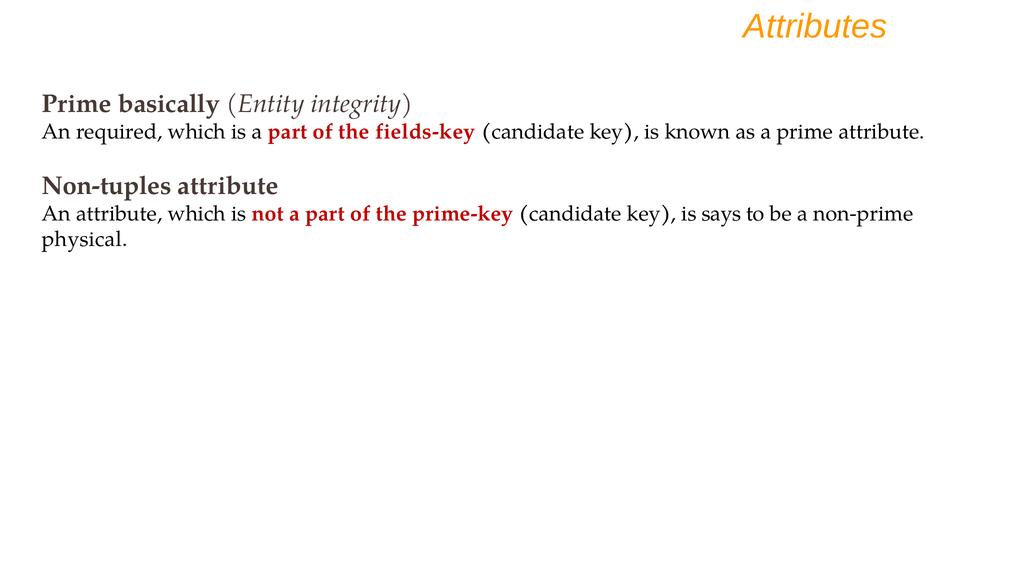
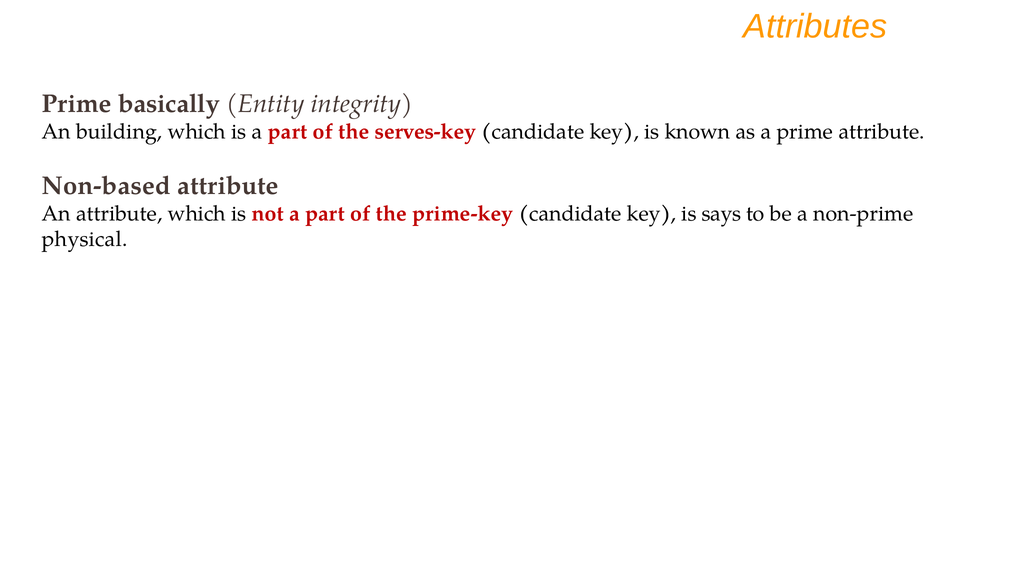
required: required -> building (119, 132)
fields-key: fields-key -> serves-key (425, 132)
Non-tuples: Non-tuples -> Non-based (106, 186)
